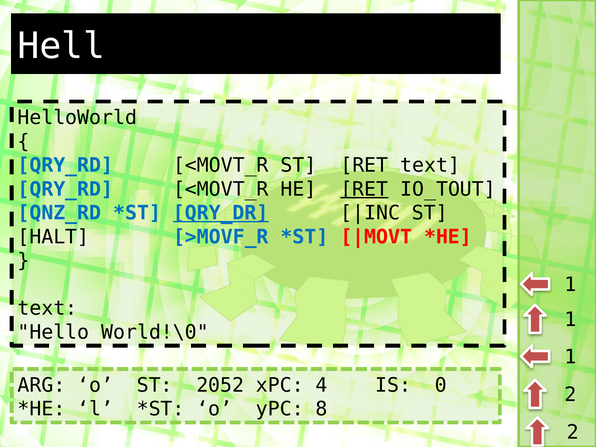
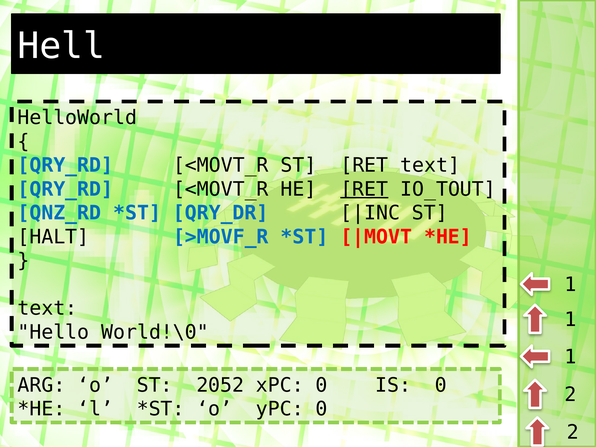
QRY_DR underline: present -> none (221, 213)
xPC 4: 4 -> 0 (322, 385)
yPC 8: 8 -> 0 (322, 409)
